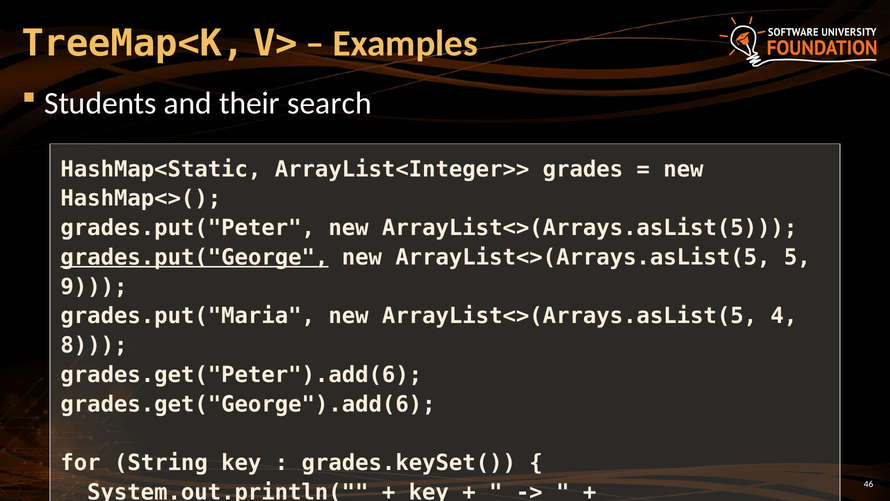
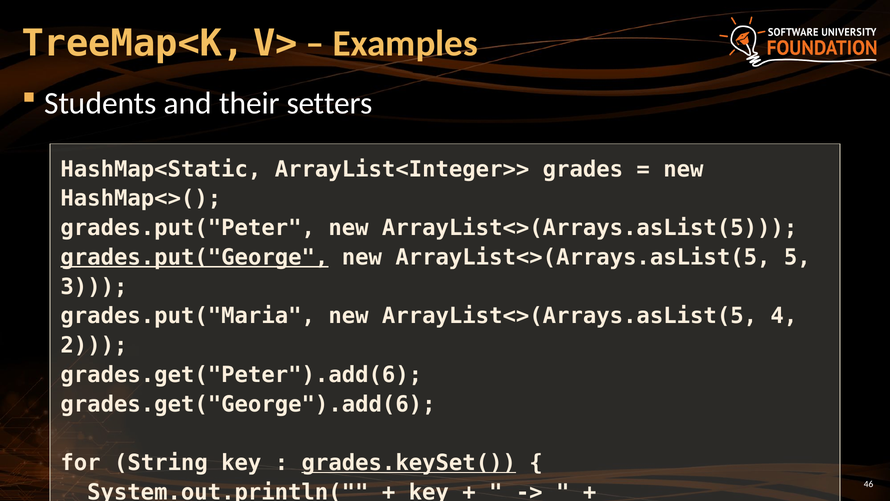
search: search -> setters (330, 103)
9: 9 -> 3 (94, 287)
8: 8 -> 2 (94, 345)
grades.keySet( underline: none -> present (409, 463)
